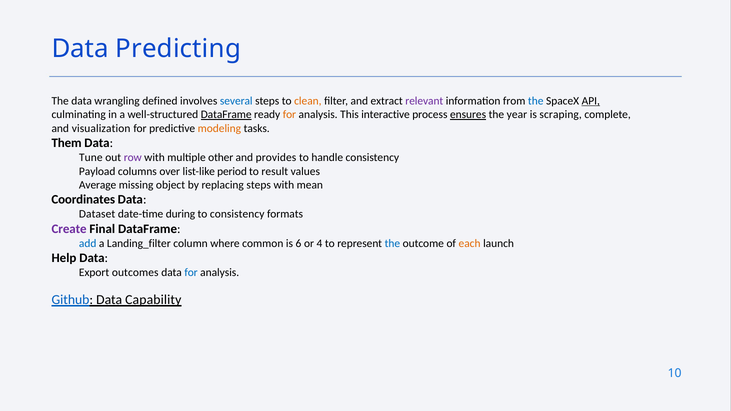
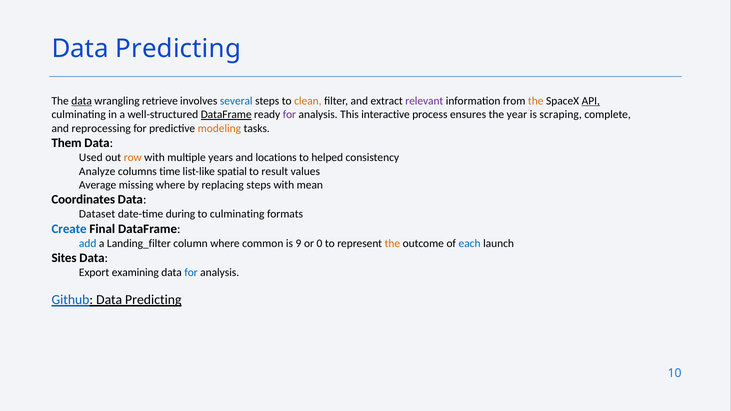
data underline: none -> present (82, 101)
defined: defined -> retrieve (160, 101)
the colour: blue -> orange (536, 101)
for colour: orange -> purple (289, 115)
ensures underline: present -> none (468, 115)
visualization: visualization -> reprocessing (101, 128)
Tune: Tune -> Used (91, 158)
row colour: purple -> orange (133, 158)
other: other -> years (221, 158)
provides: provides -> locations (276, 158)
handle: handle -> helped (327, 158)
Payload: Payload -> Analyze (97, 171)
over: over -> time (170, 171)
period: period -> spatial (232, 171)
missing object: object -> where (171, 185)
to consistency: consistency -> culminating (237, 214)
Create colour: purple -> blue (69, 229)
6: 6 -> 9 (299, 244)
4: 4 -> 0 (319, 244)
the colour: blue -> orange (392, 244)
each colour: orange -> blue (470, 244)
Help: Help -> Sites (64, 258)
outcomes: outcomes -> examining (135, 273)
Github Data Capability: Capability -> Predicting (153, 300)
